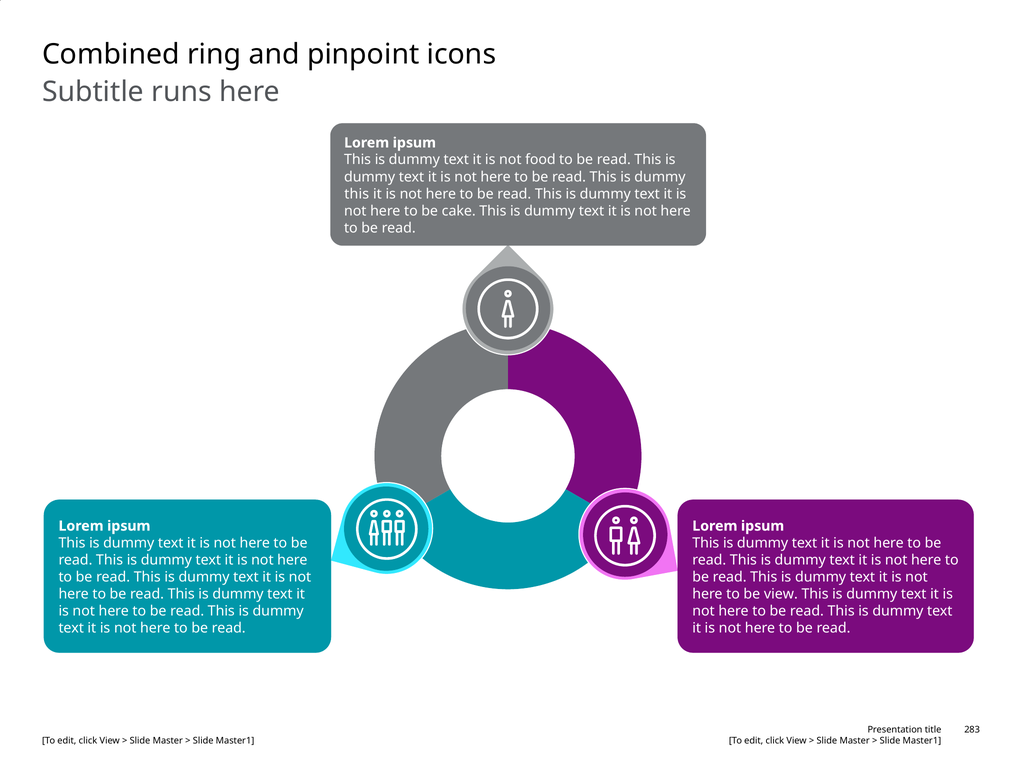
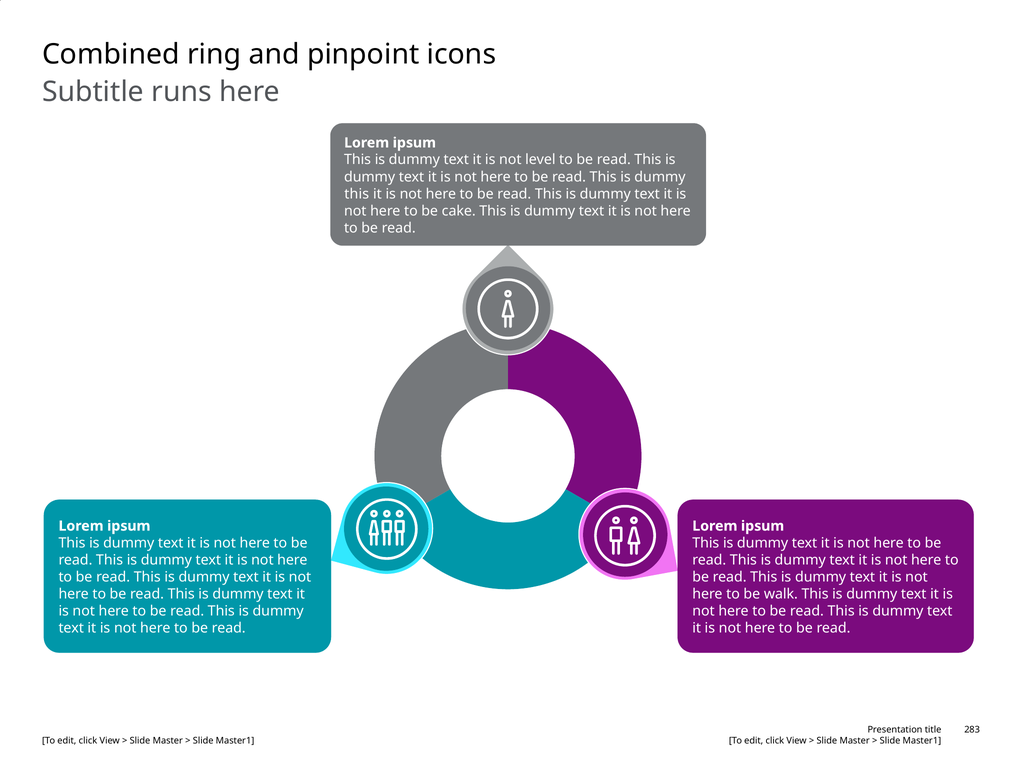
food: food -> level (540, 160)
be view: view -> walk (781, 595)
